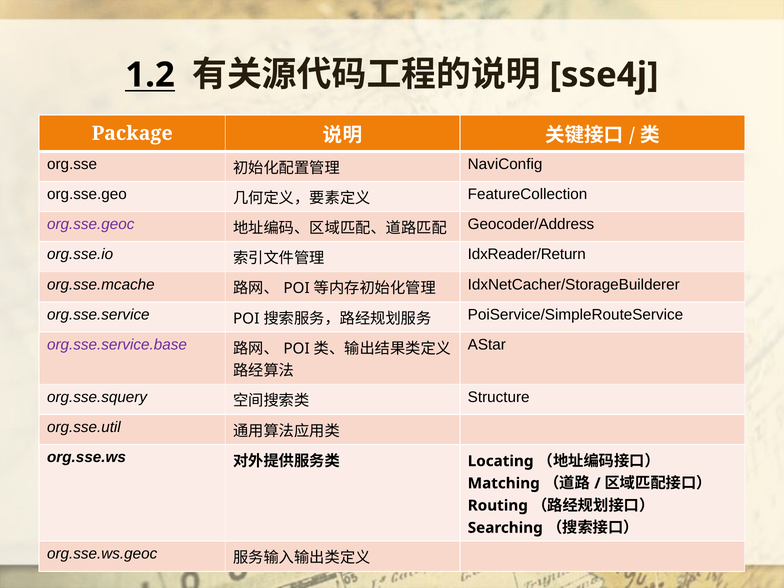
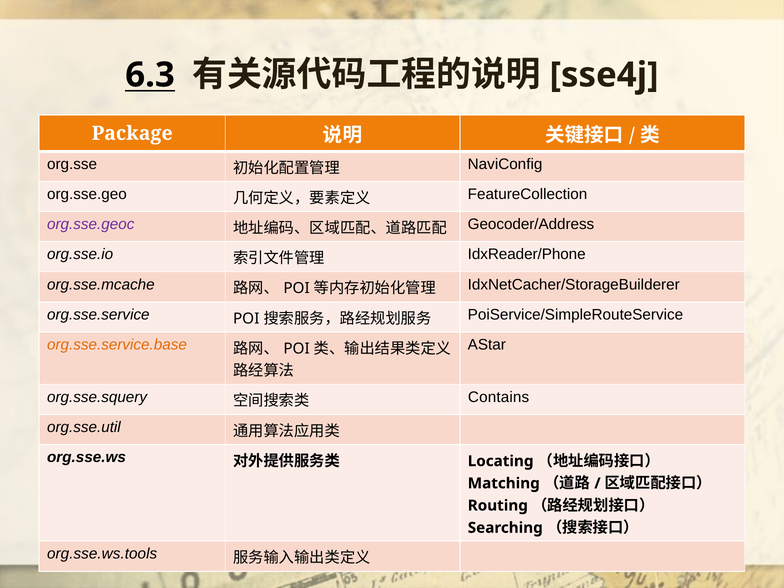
1.2: 1.2 -> 6.3 (150, 75)
IdxReader/Return: IdxReader/Return -> IdxReader/Phone (527, 254)
org.sse.service.base colour: purple -> orange (117, 345)
Structure: Structure -> Contains (499, 397)
org.sse.ws.geoc: org.sse.ws.geoc -> org.sse.ws.tools (102, 554)
